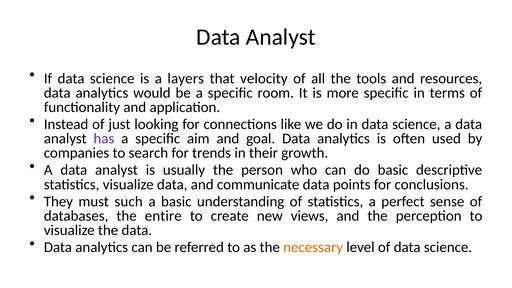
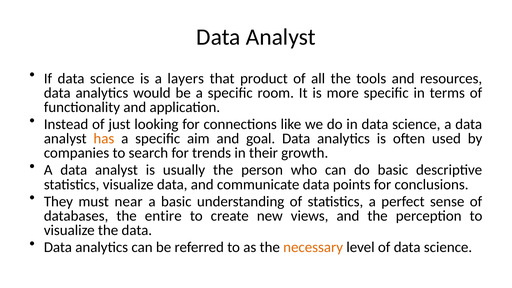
velocity: velocity -> product (264, 79)
has colour: purple -> orange (104, 139)
such: such -> near (129, 201)
